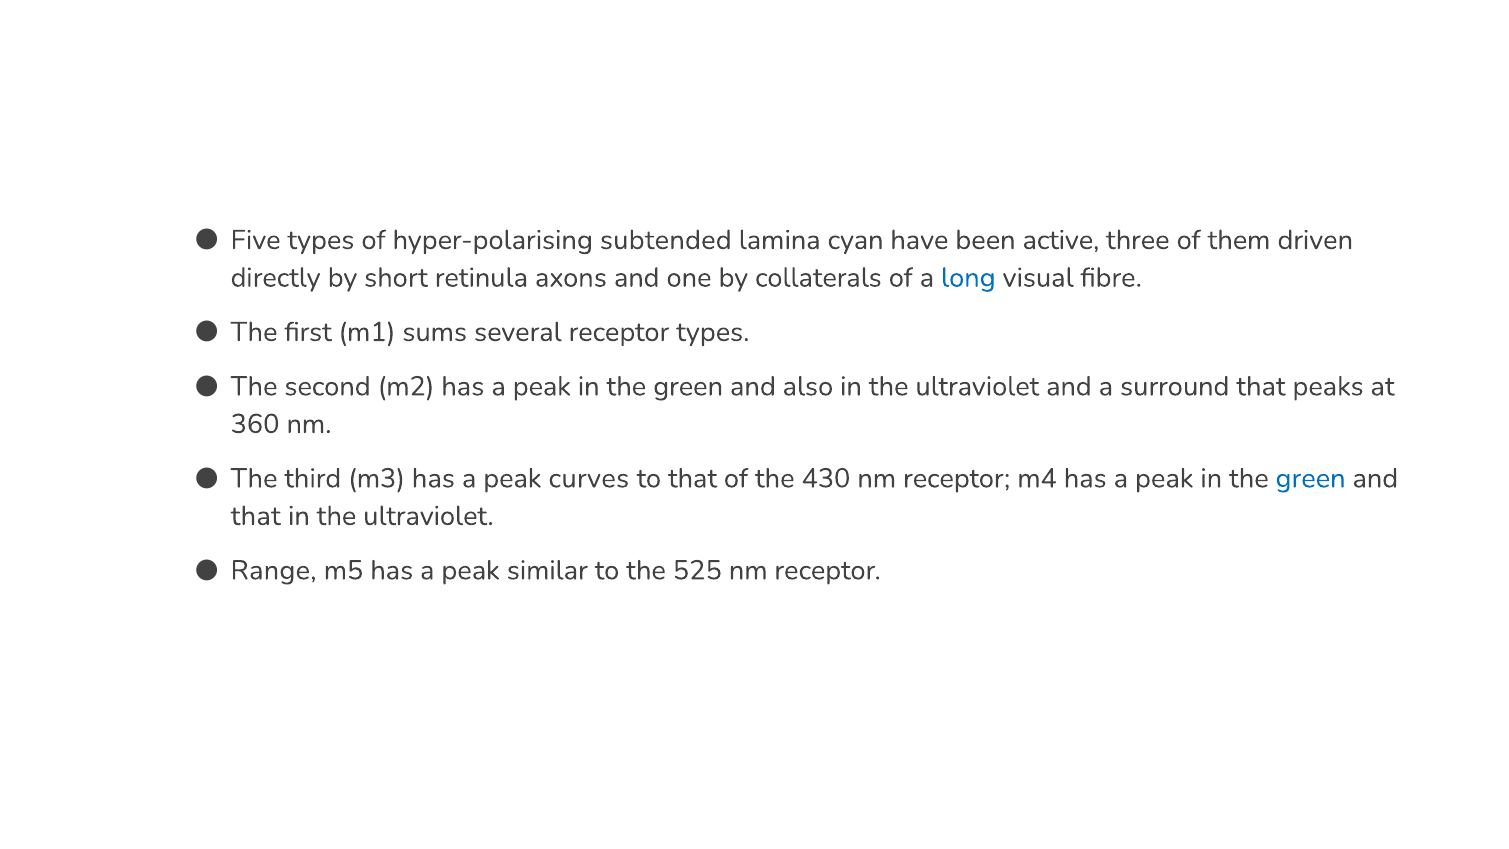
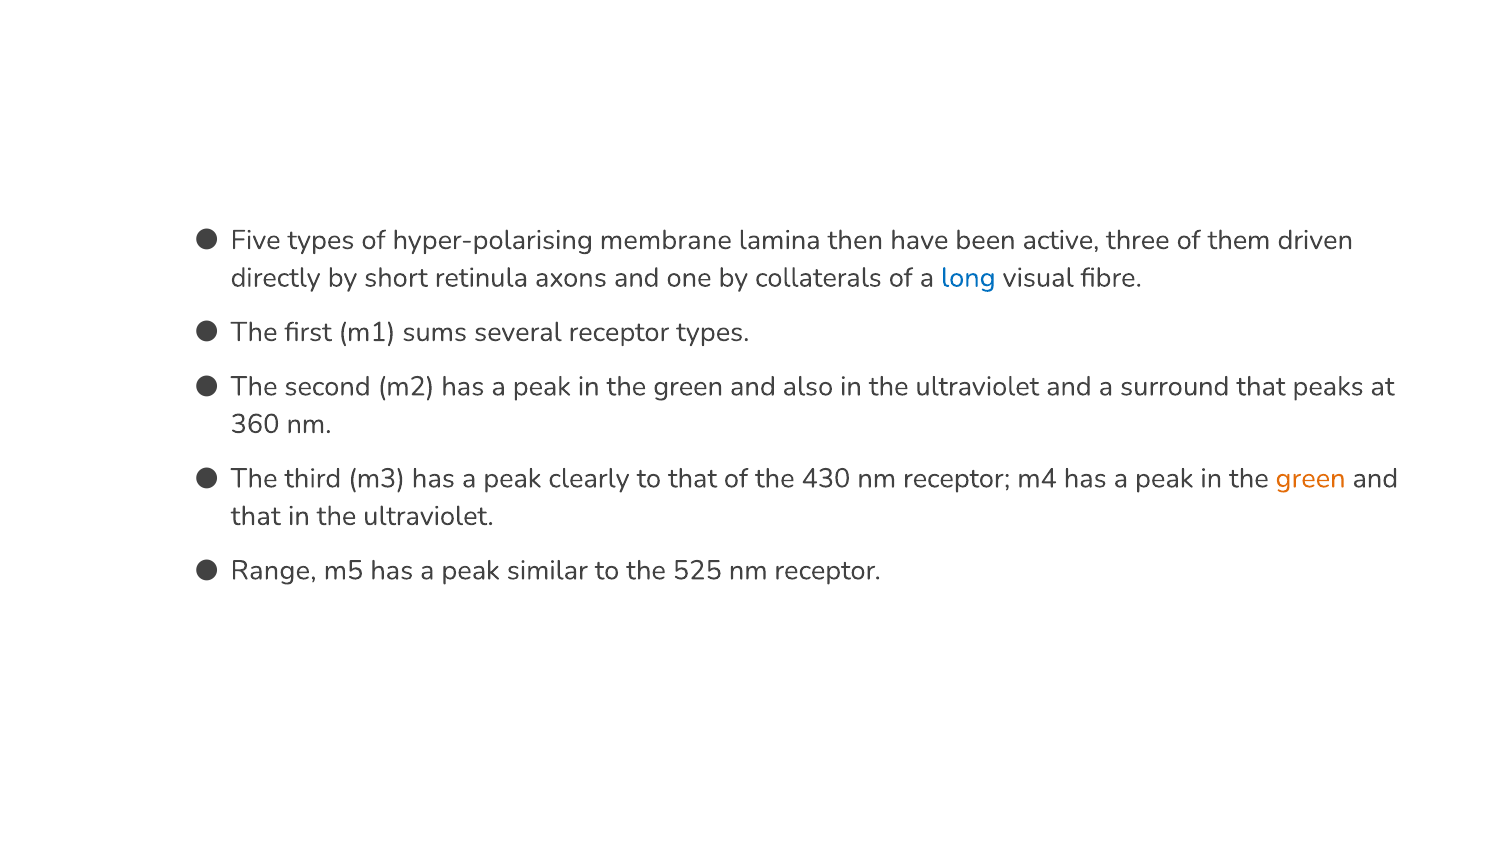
subtended: subtended -> membrane (666, 240)
cyan: cyan -> then (855, 240)
curves: curves -> clearly (589, 478)
green colour: blue -> orange (1311, 478)
